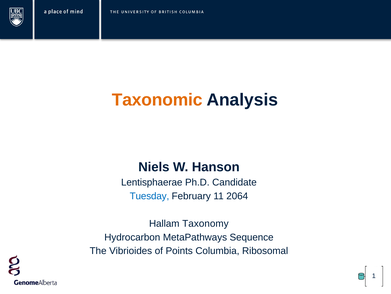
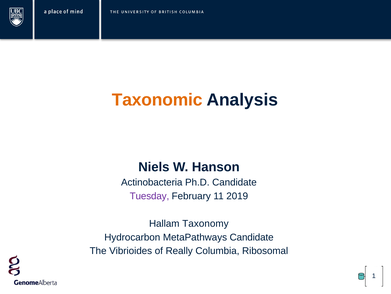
Lentisphaerae: Lentisphaerae -> Actinobacteria (152, 182)
Tuesday colour: blue -> purple (149, 196)
2064: 2064 -> 2019 (237, 196)
MetaPathways Sequence: Sequence -> Candidate (252, 237)
Points: Points -> Really (179, 250)
